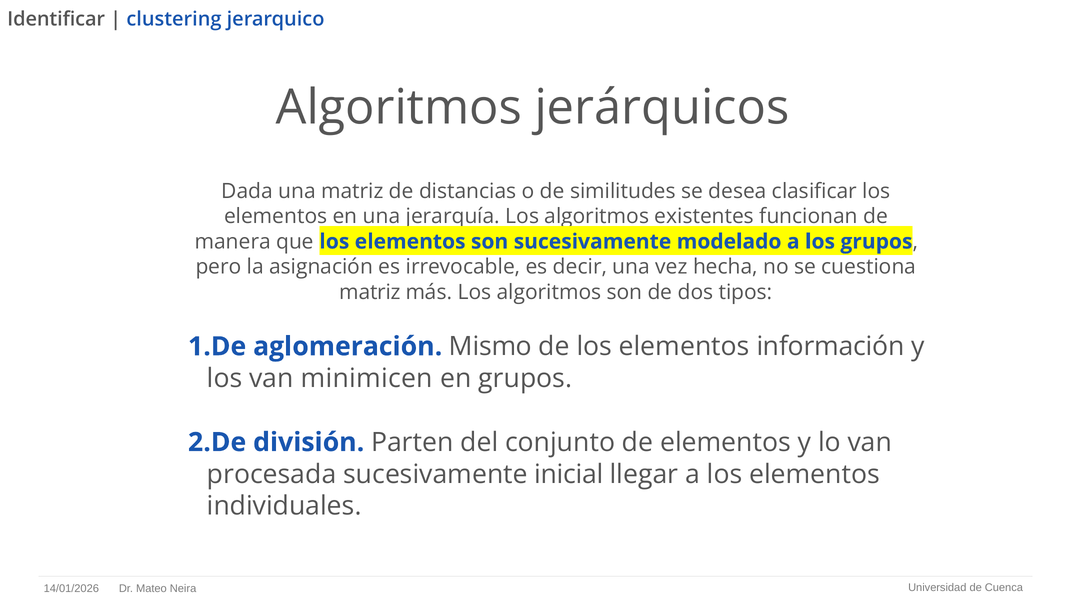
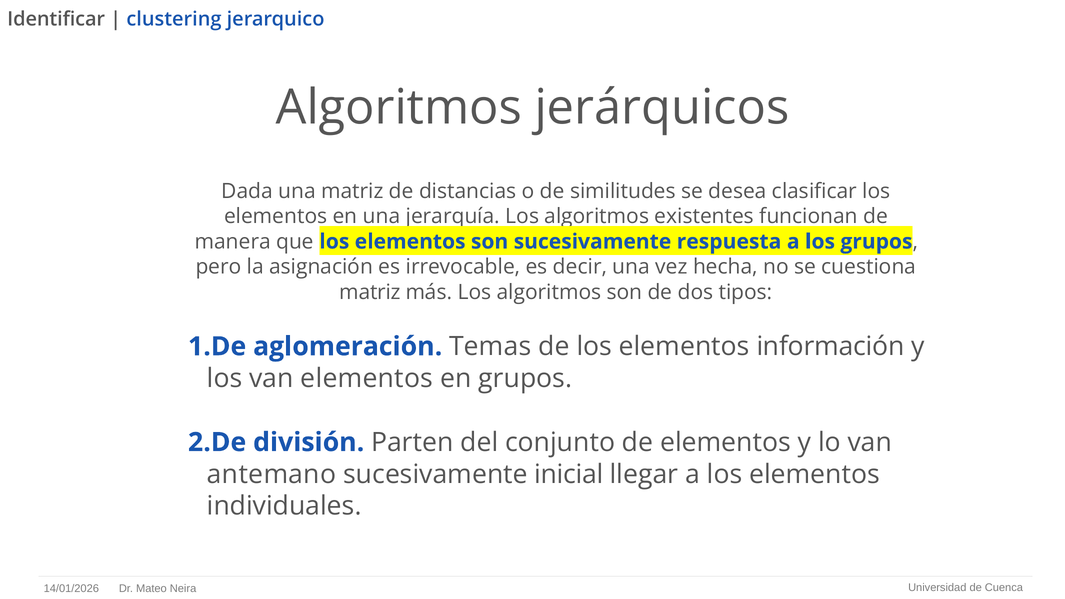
modelado: modelado -> respuesta (729, 242)
Mismo: Mismo -> Temas (490, 347)
van minimicen: minimicen -> elementos (367, 379)
procesada: procesada -> antemano (271, 474)
